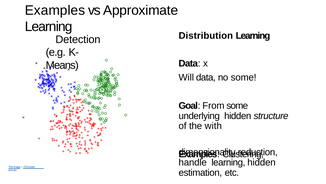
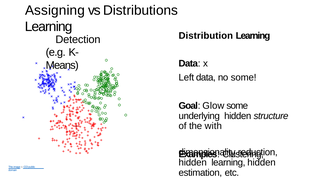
Examples: Examples -> Assigning (55, 10)
Approximate: Approximate -> Distributions (141, 10)
Will: Will -> Left (186, 77)
From: From -> Glow (213, 105)
handle: handle -> hidden (193, 162)
